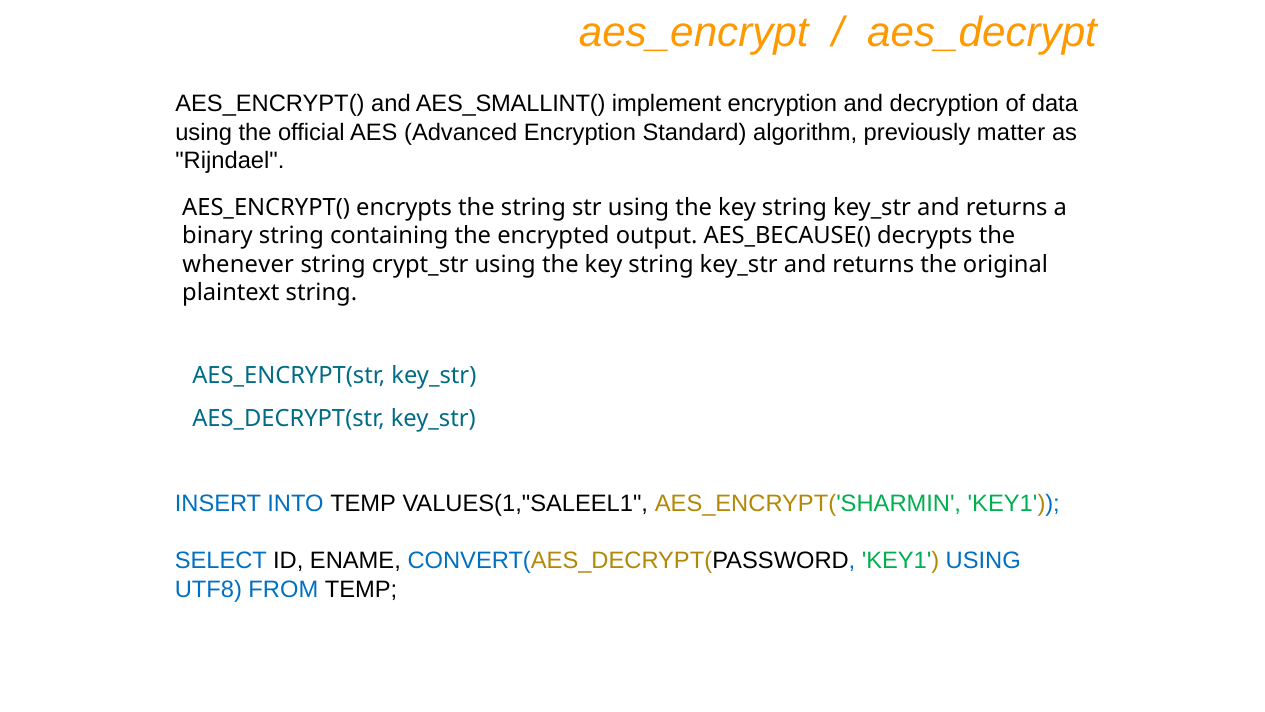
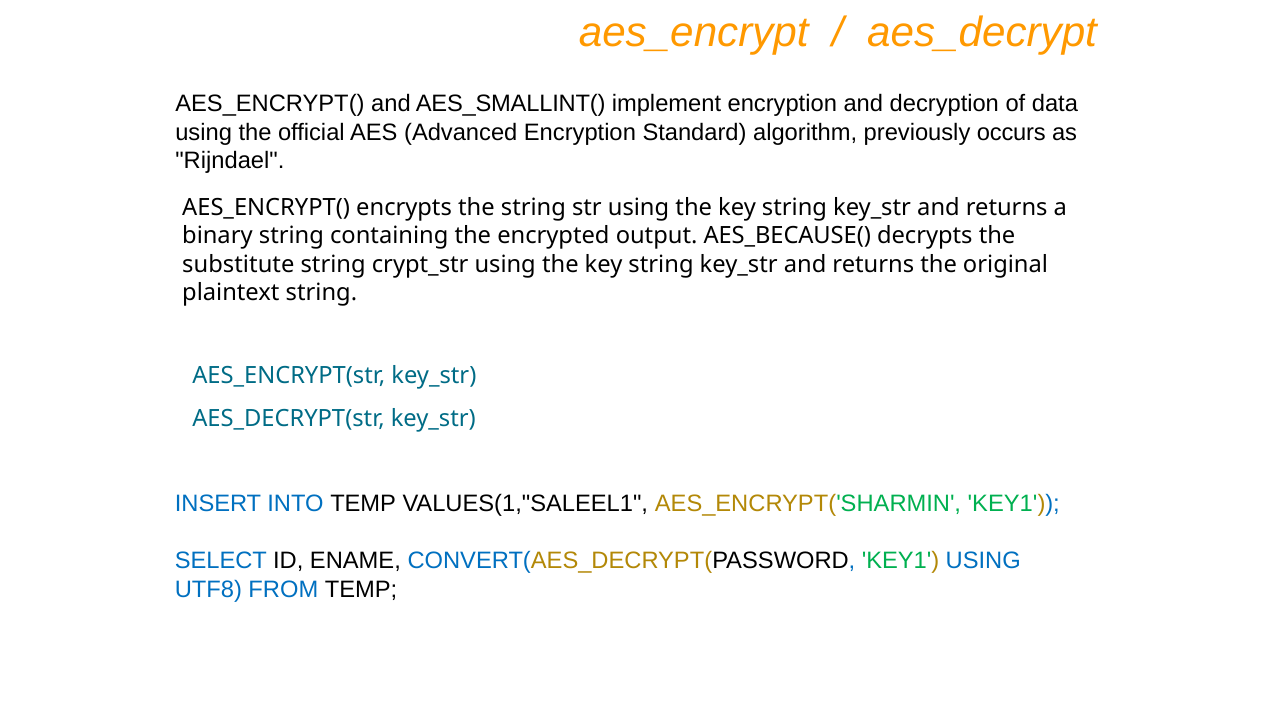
matter: matter -> occurs (1011, 132)
whenever: whenever -> substitute (238, 264)
